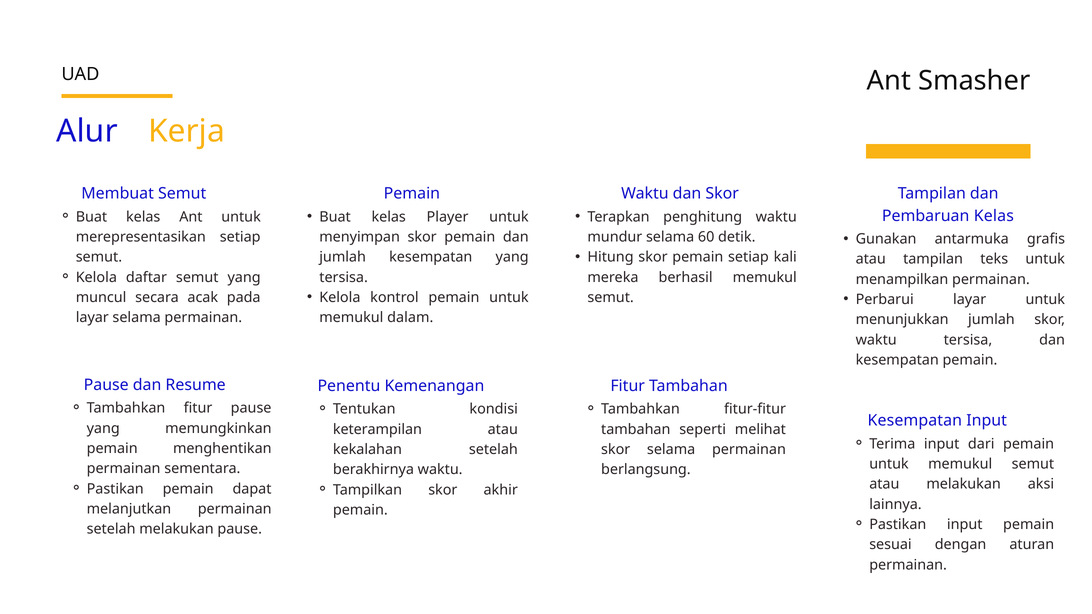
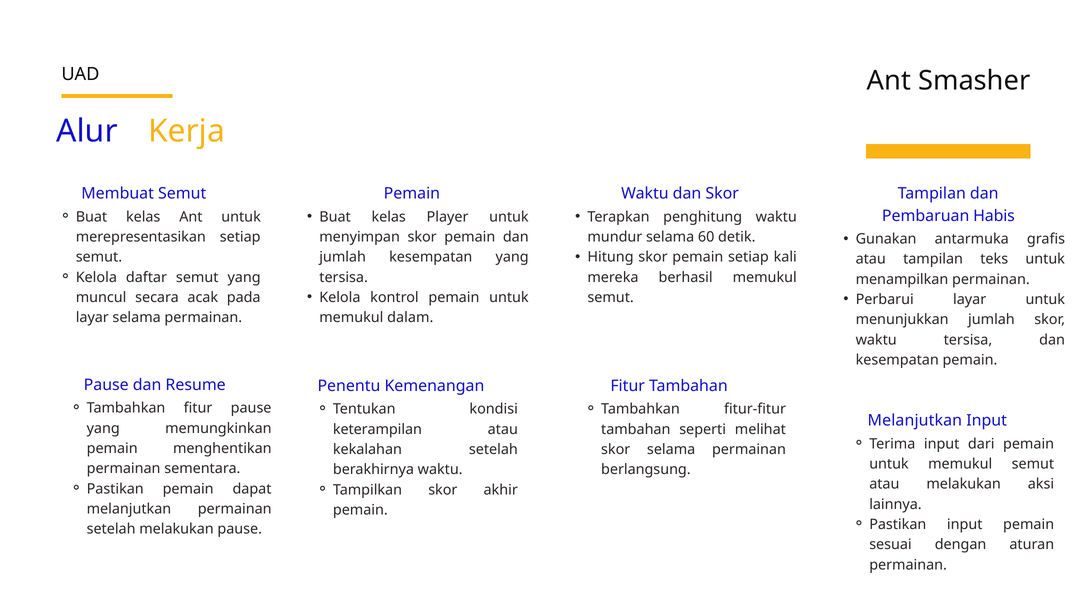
Pembaruan Kelas: Kelas -> Habis (994, 216)
Kesempatan: Kesempatan -> Melanjutkan (915, 421)
